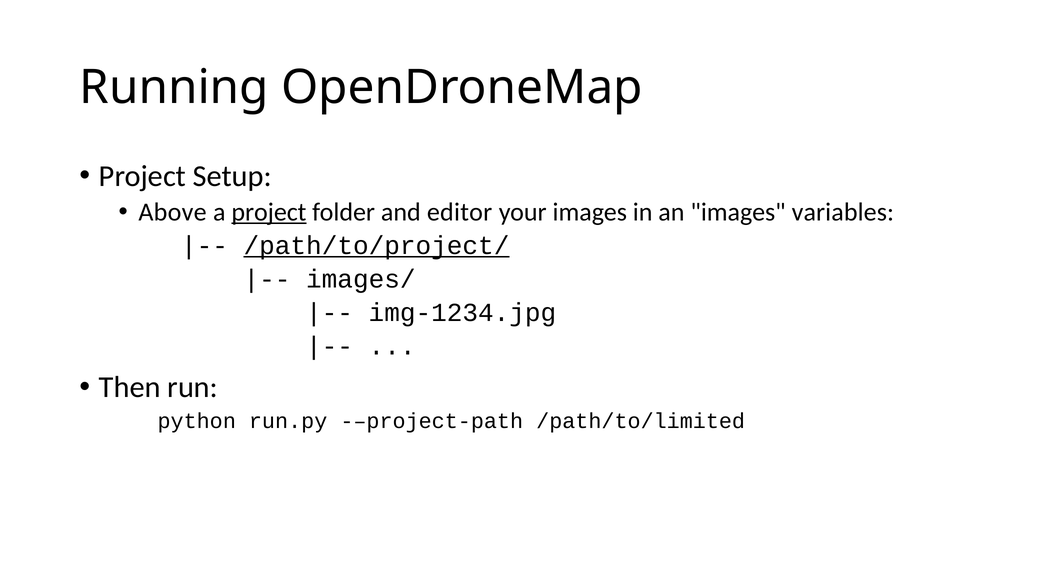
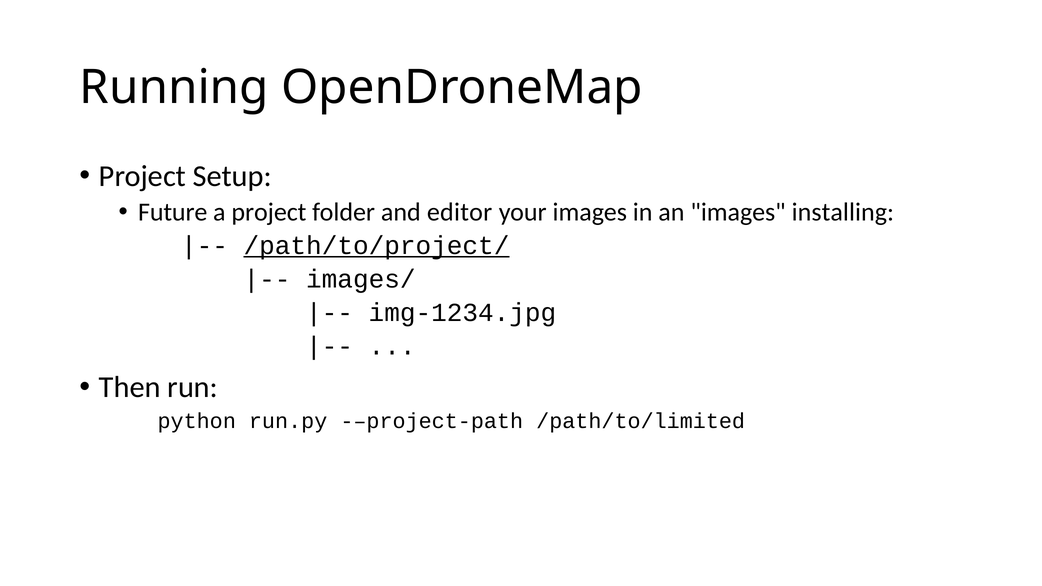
Above: Above -> Future (173, 212)
project underline: present -> none (269, 212)
variables: variables -> installing (843, 212)
